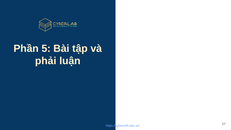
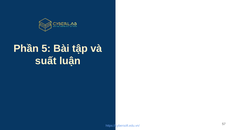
phải: phải -> suất (46, 61)
